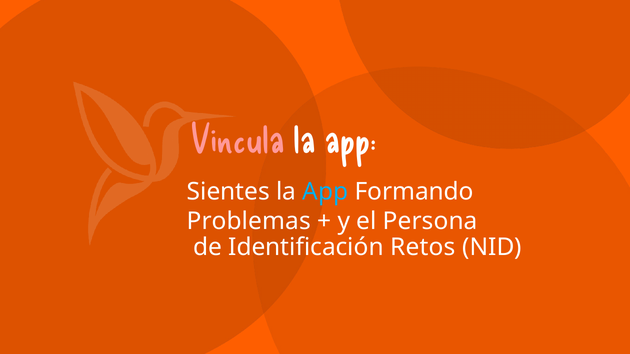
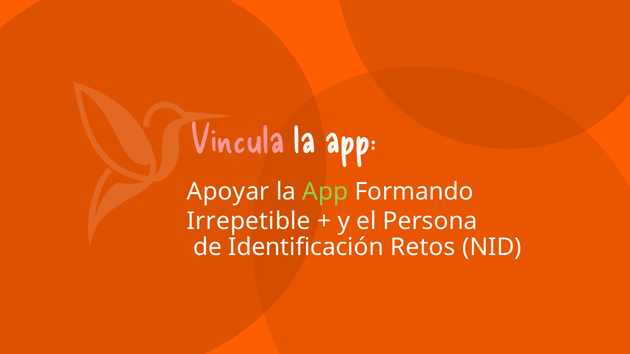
Sientes: Sientes -> Apoyar (228, 192)
App colour: light blue -> light green (325, 192)
Problemas: Problemas -> Irrepetible (249, 221)
